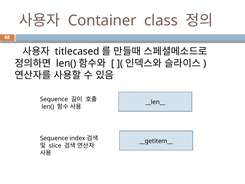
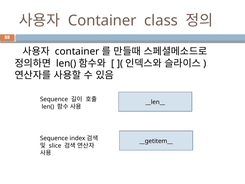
titlecased: titlecased -> container (77, 51)
